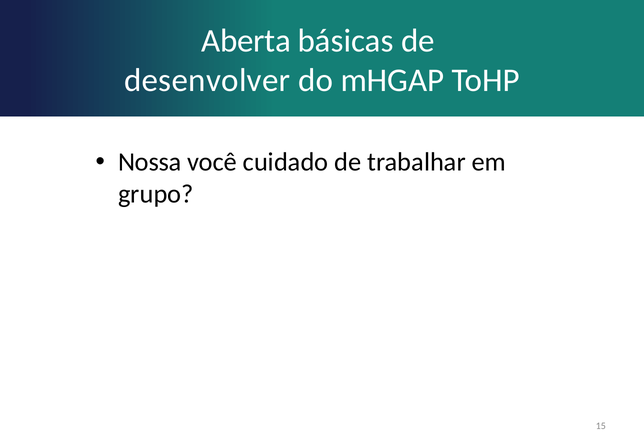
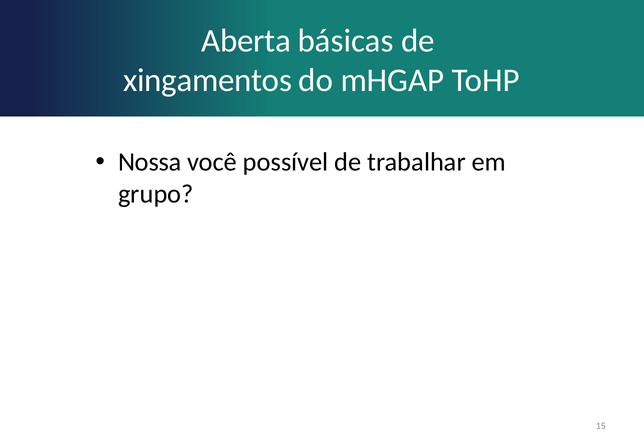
desenvolver: desenvolver -> xingamentos (208, 80)
cuidado: cuidado -> possível (286, 162)
